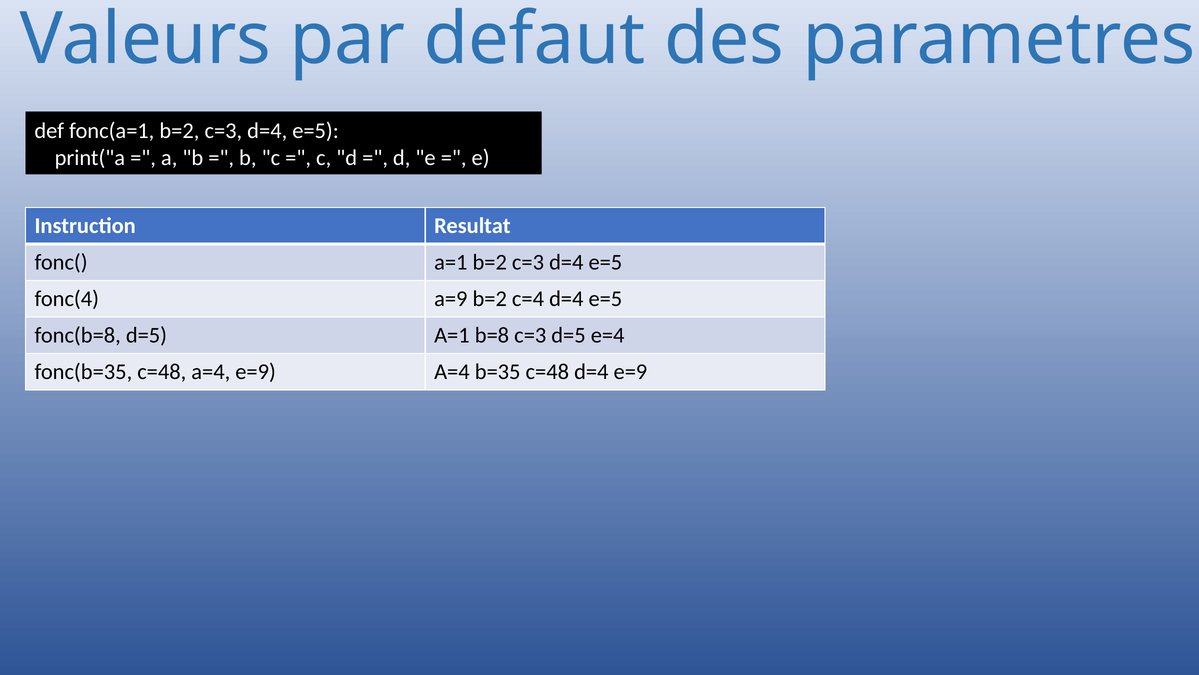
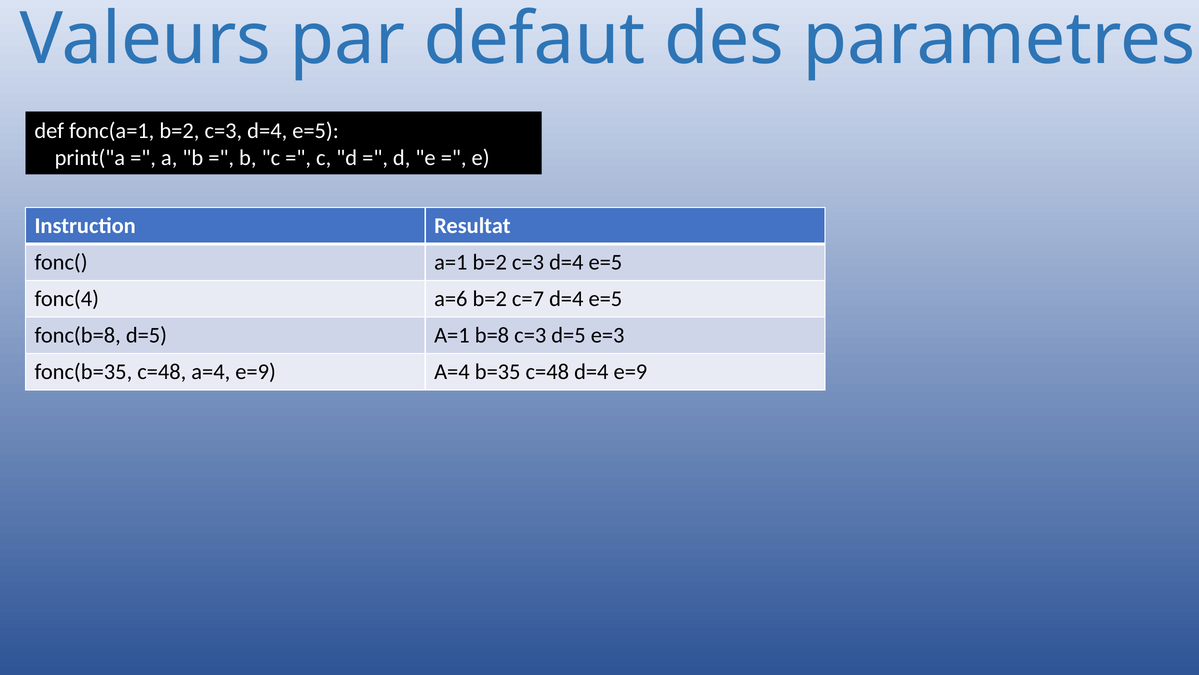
a=9: a=9 -> a=6 (451, 299)
c=4: c=4 -> c=7 (528, 299)
e=4: e=4 -> e=3 (608, 335)
